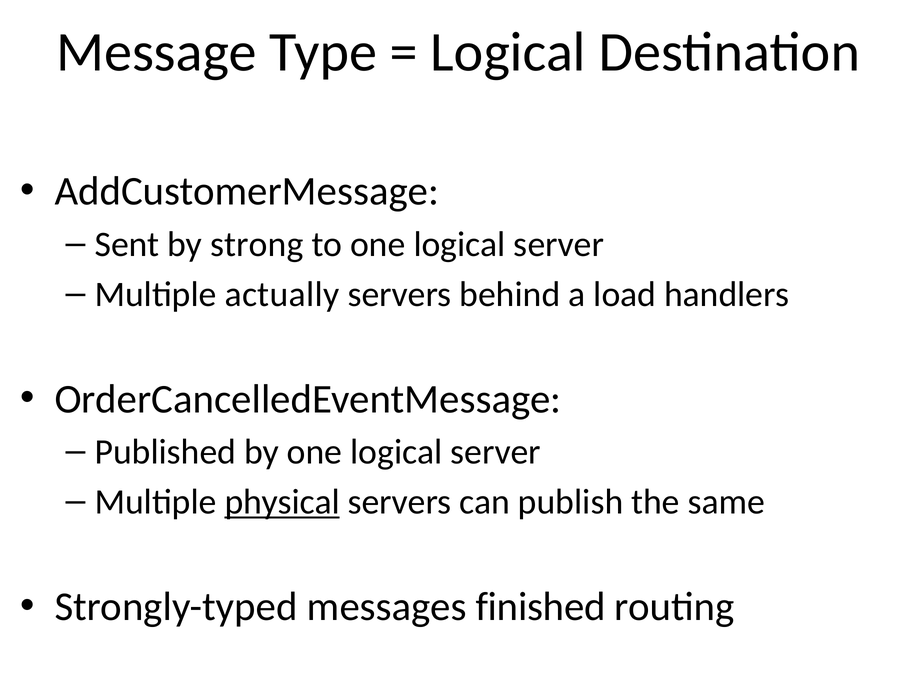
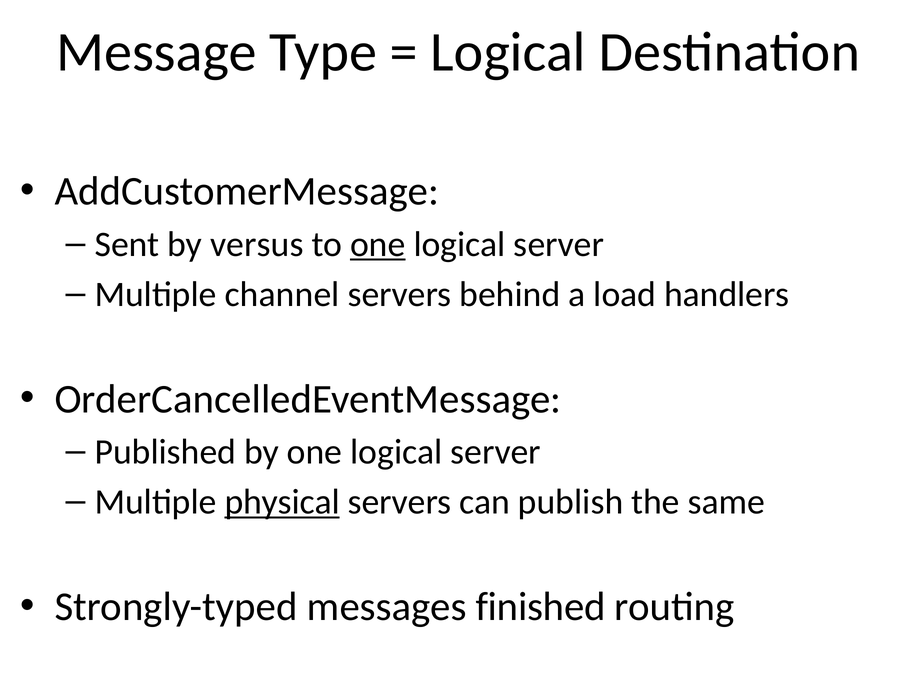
strong: strong -> versus (257, 244)
one underline: none -> present (378, 244)
actually: actually -> channel (282, 294)
